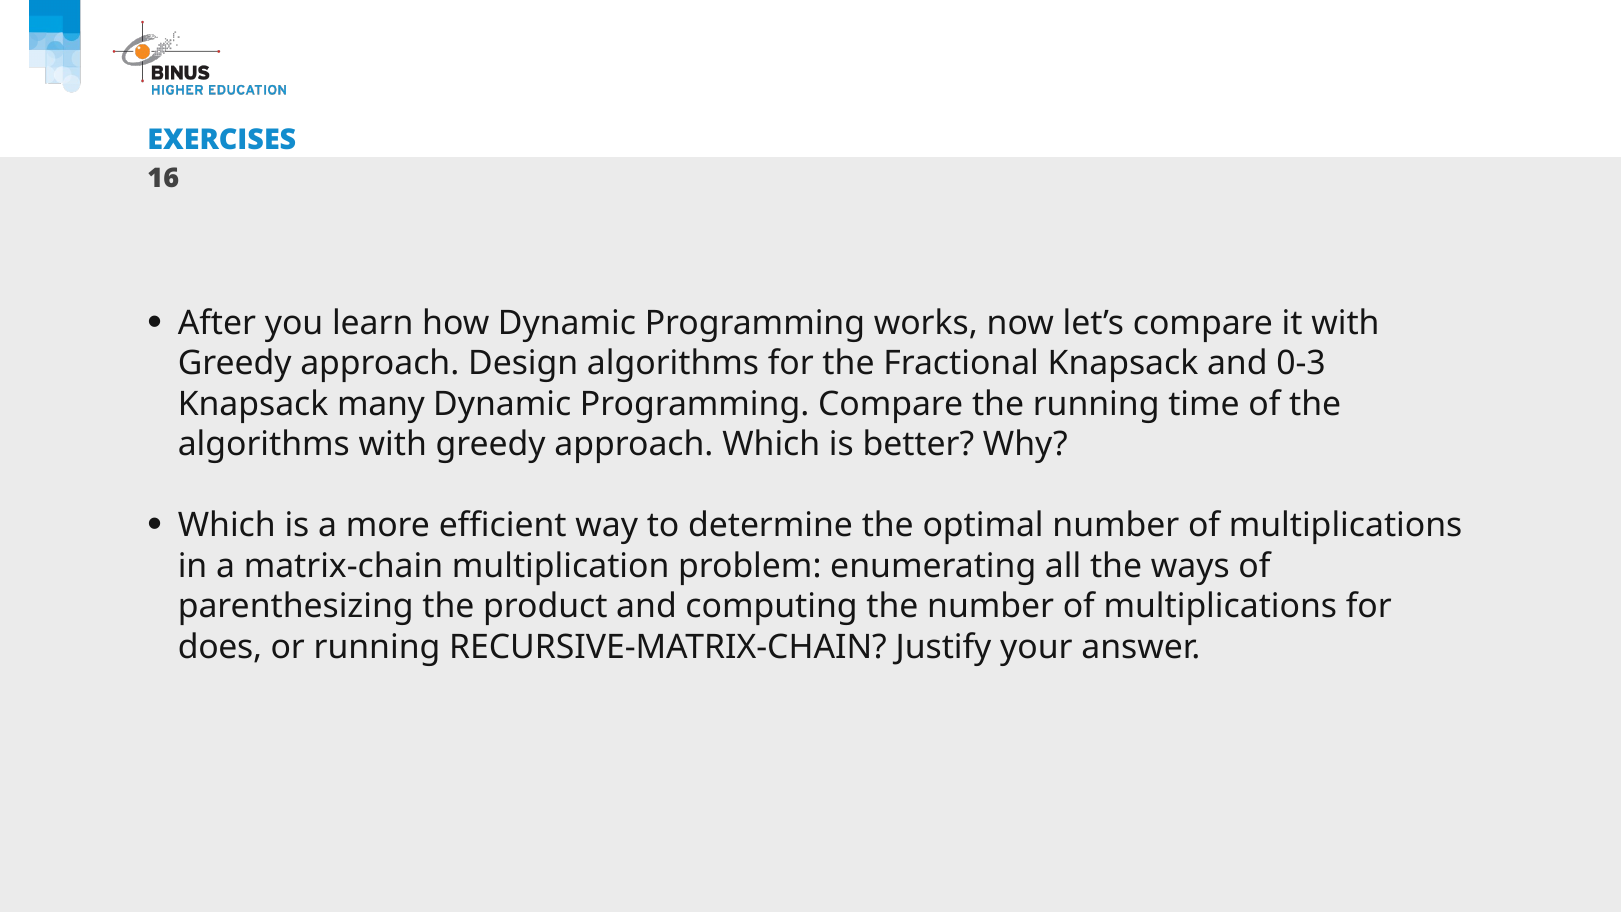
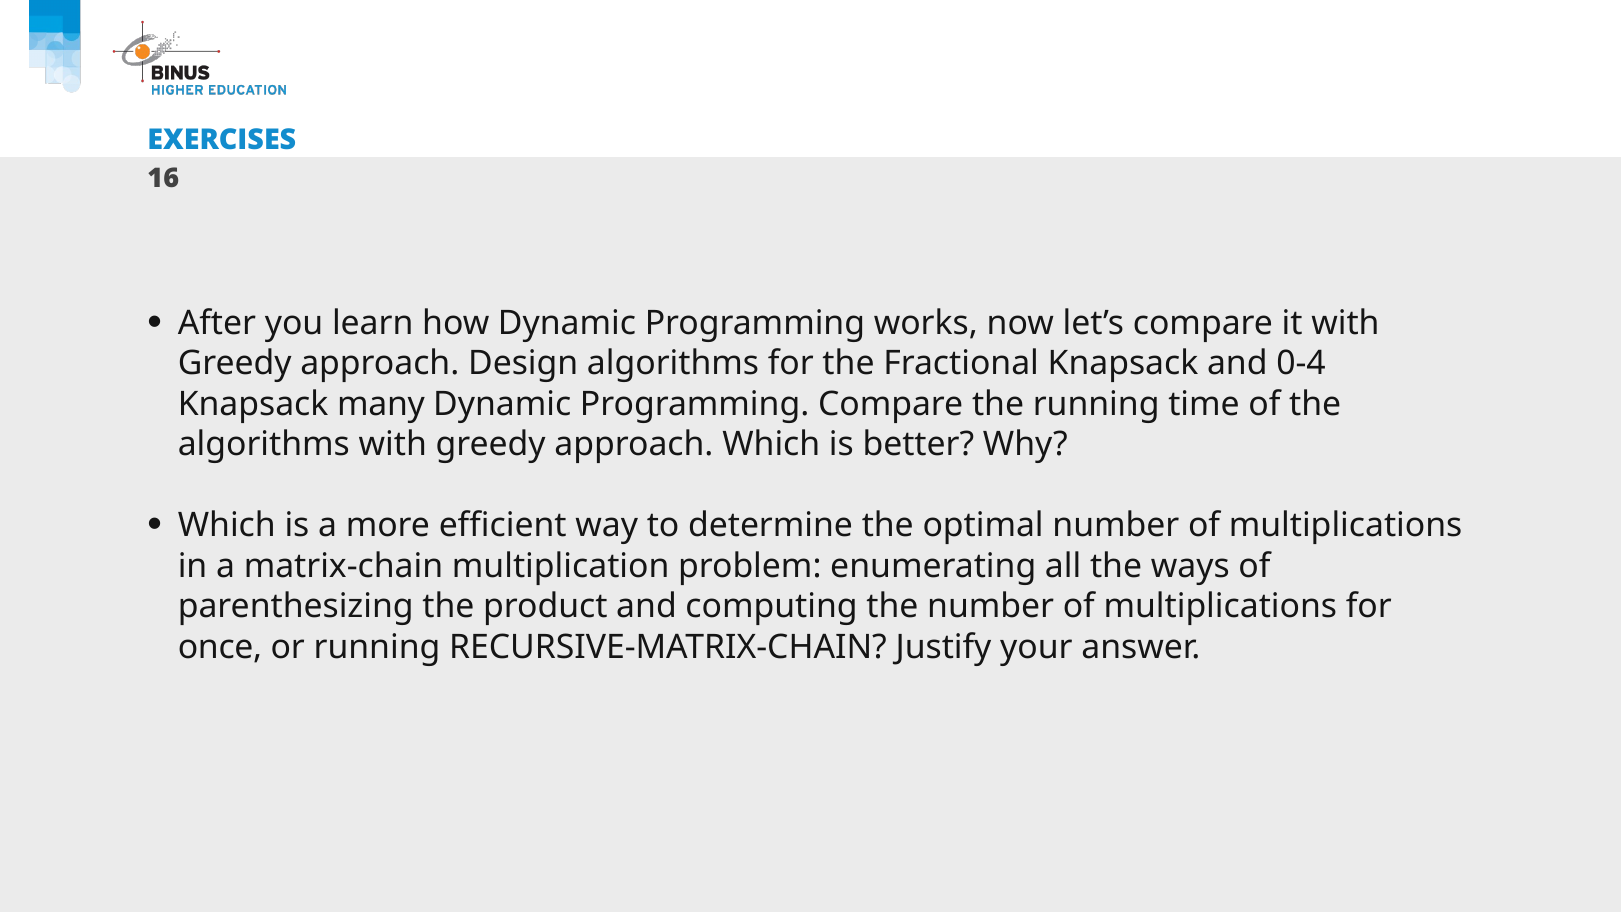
0-3: 0-3 -> 0-4 (1301, 364)
does: does -> once (220, 647)
